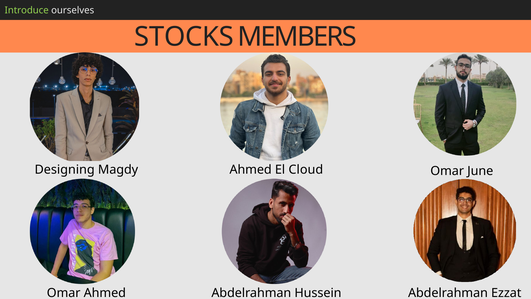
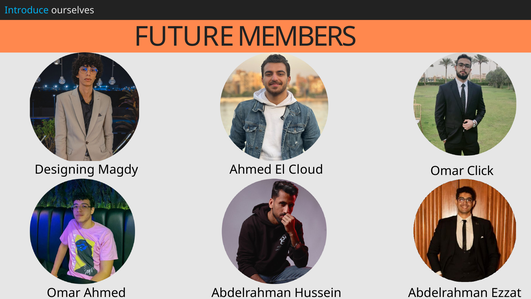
Introduce colour: light green -> light blue (27, 10)
STOCKS: STOCKS -> FUTURE (184, 37)
June: June -> Click (480, 171)
